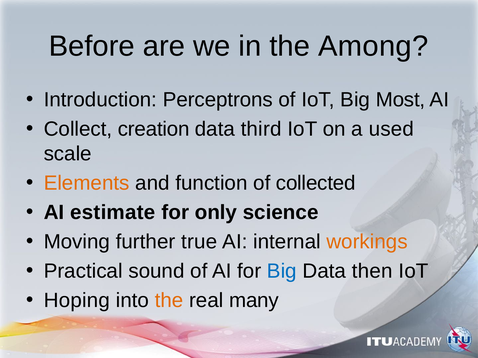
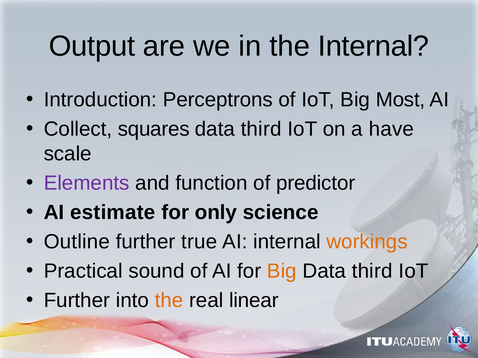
Before: Before -> Output (92, 46)
the Among: Among -> Internal (374, 46)
creation: creation -> squares (154, 129)
used: used -> have (391, 129)
Elements colour: orange -> purple (87, 183)
collected: collected -> predictor (316, 183)
Moving: Moving -> Outline (77, 242)
Big colour: blue -> orange (282, 271)
then: then -> third (372, 271)
Hoping: Hoping -> Further (77, 301)
many: many -> linear (254, 301)
